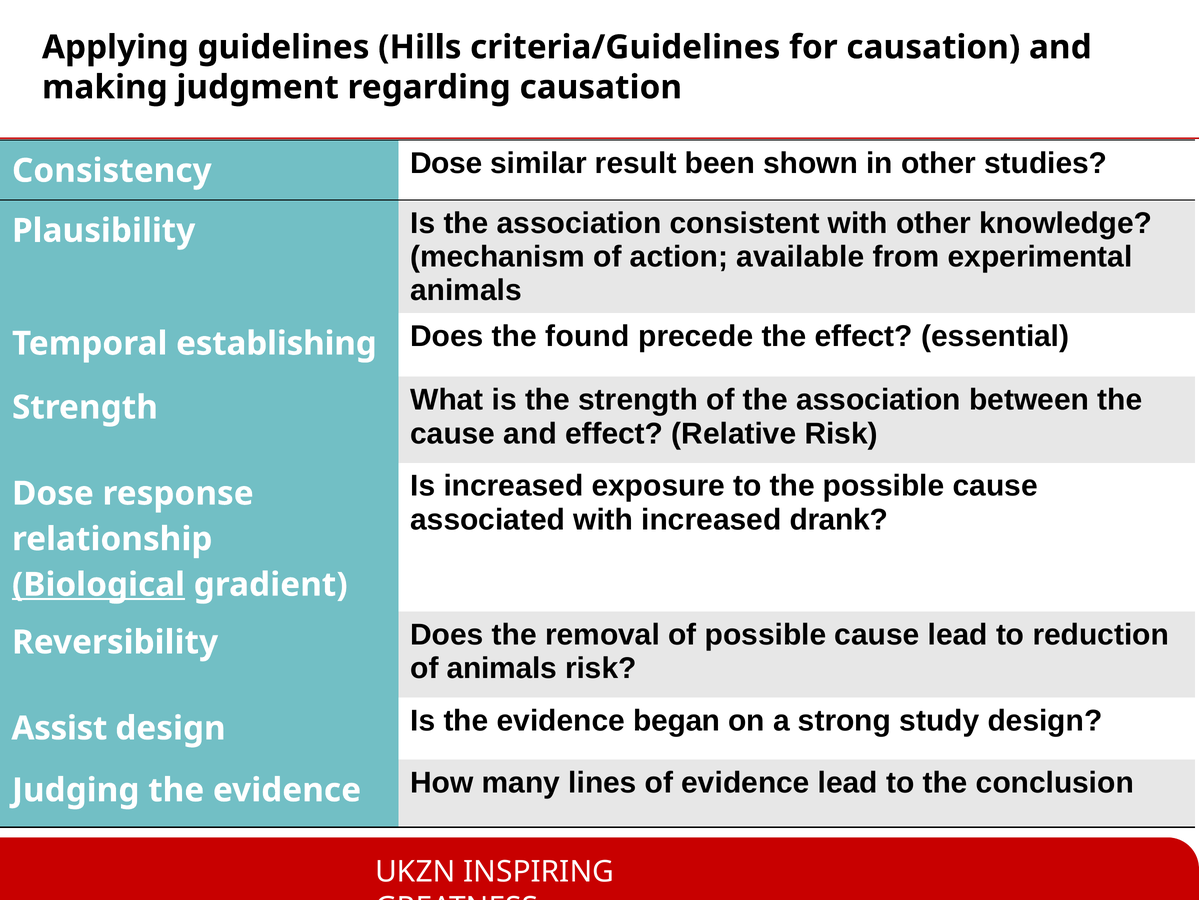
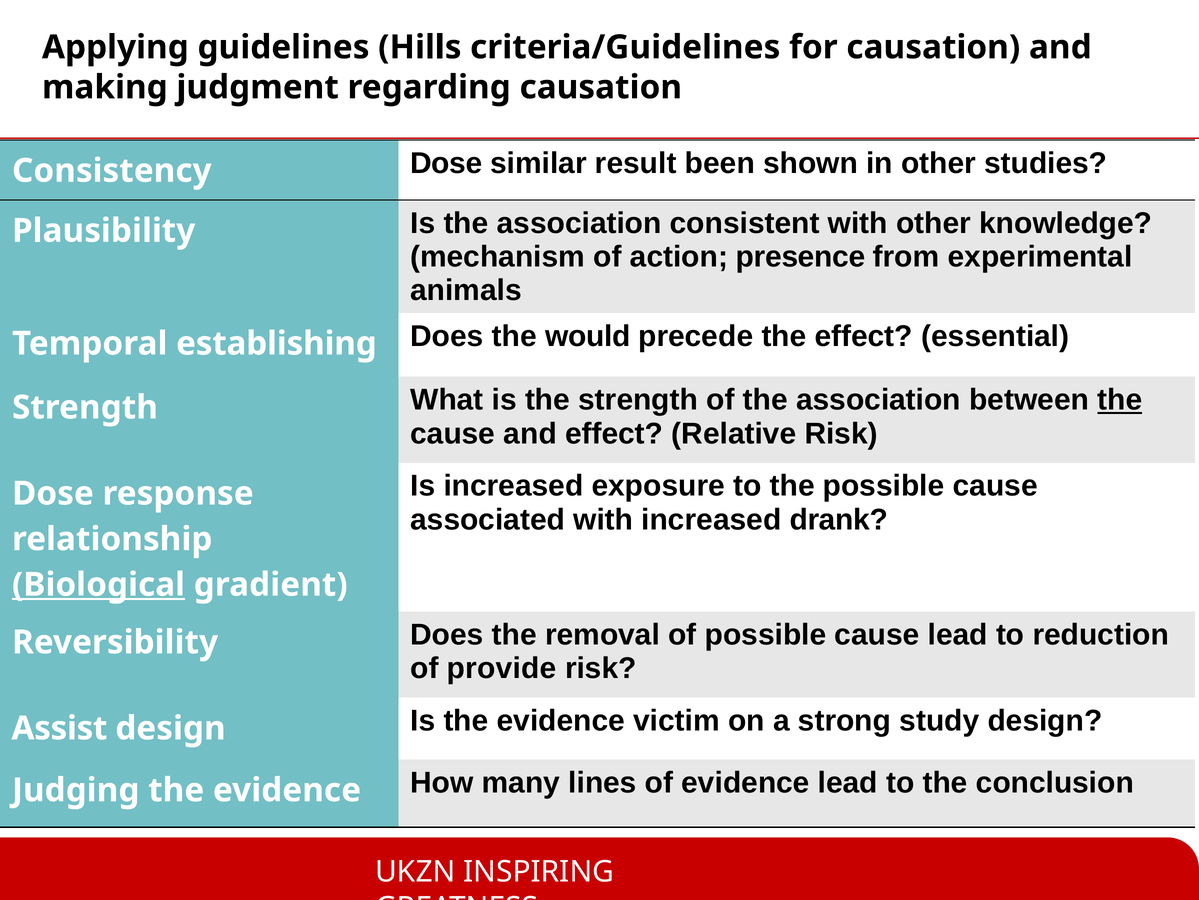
available: available -> presence (801, 257)
found: found -> would (588, 336)
the underline: none -> present (1120, 400)
of animals: animals -> provide (502, 668)
began: began -> victim (677, 720)
